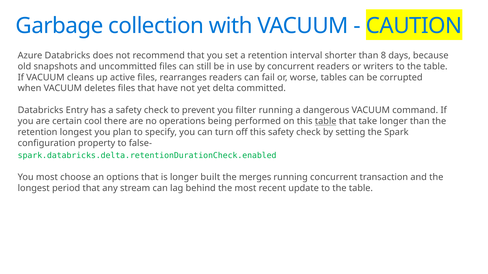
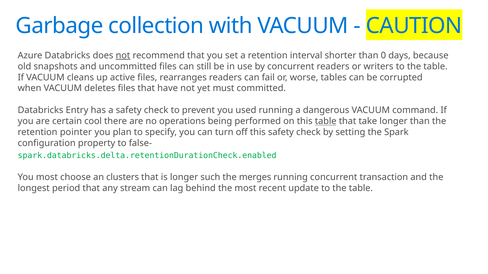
not underline: none -> present (123, 56)
8: 8 -> 0 (383, 56)
delta: delta -> must (224, 88)
filter: filter -> used (246, 110)
retention longest: longest -> pointer (76, 132)
options: options -> clusters (123, 178)
built: built -> such (210, 178)
